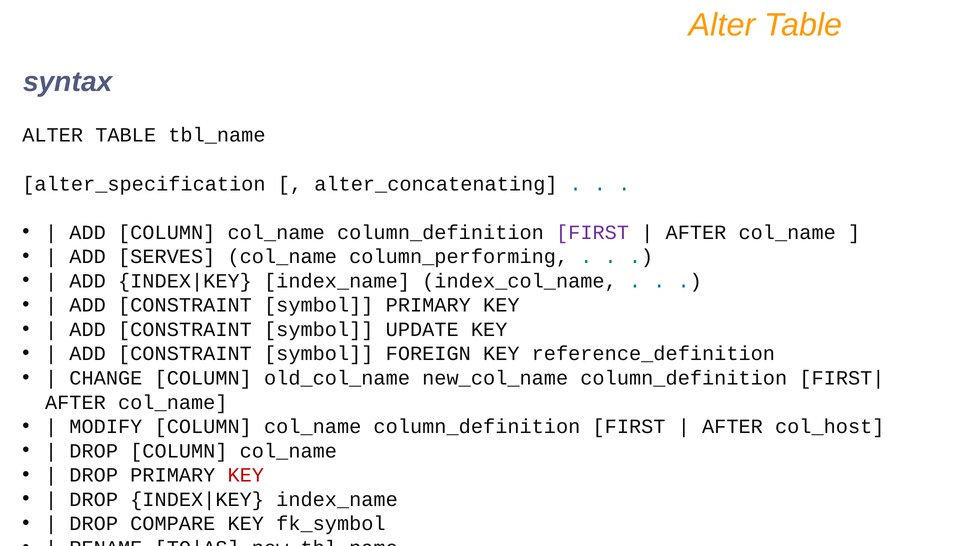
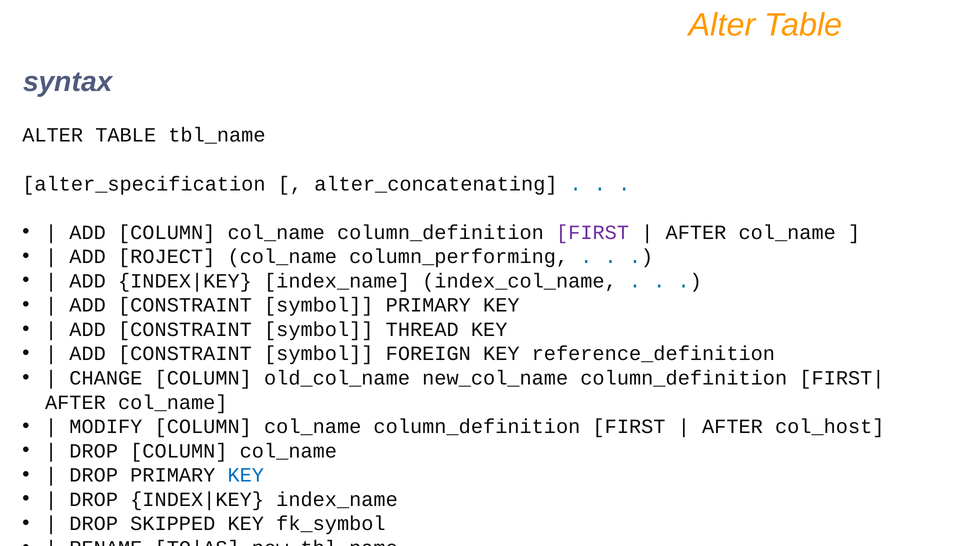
SERVES: SERVES -> ROJECT (167, 257)
UPDATE: UPDATE -> THREAD (422, 330)
KEY colour: red -> blue (246, 475)
COMPARE: COMPARE -> SKIPPED (173, 524)
